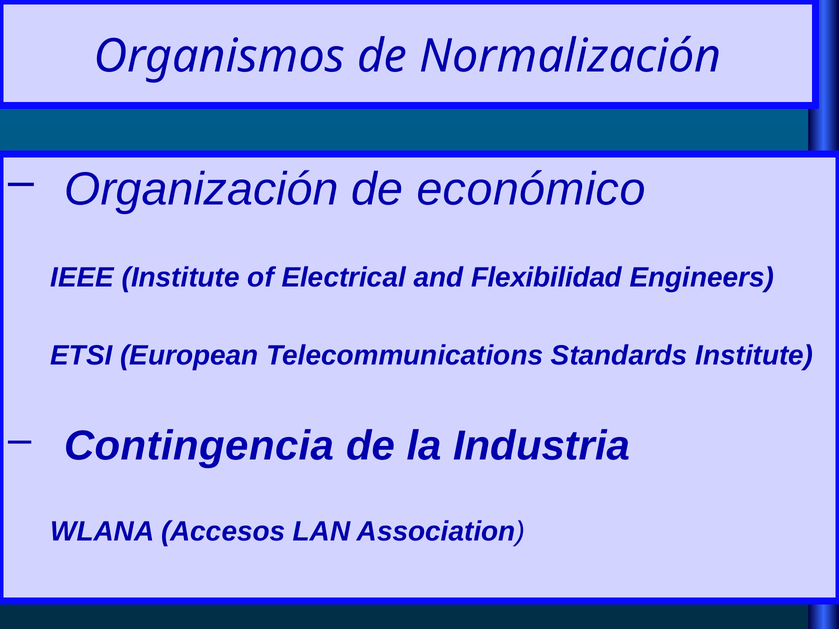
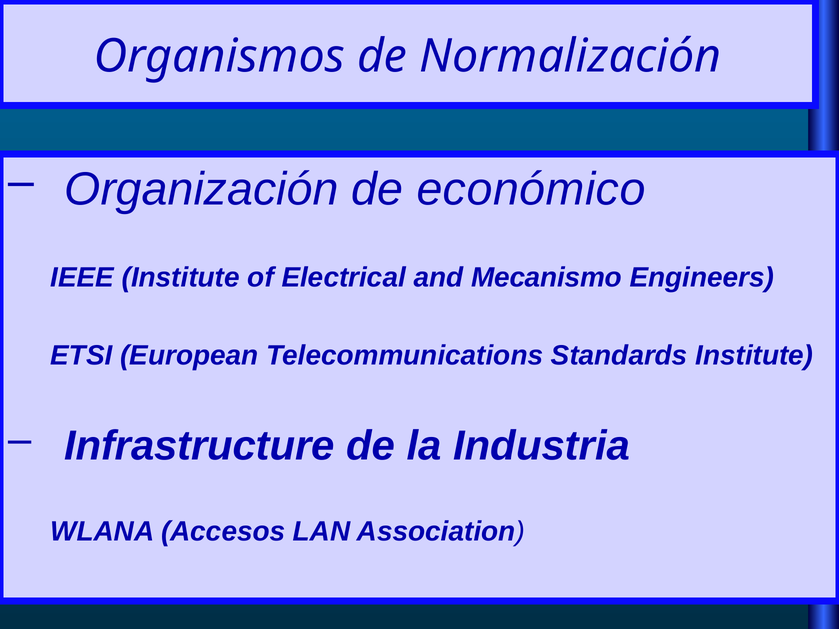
Flexibilidad: Flexibilidad -> Mecanismo (546, 277)
Contingencia: Contingencia -> Infrastructure (199, 446)
